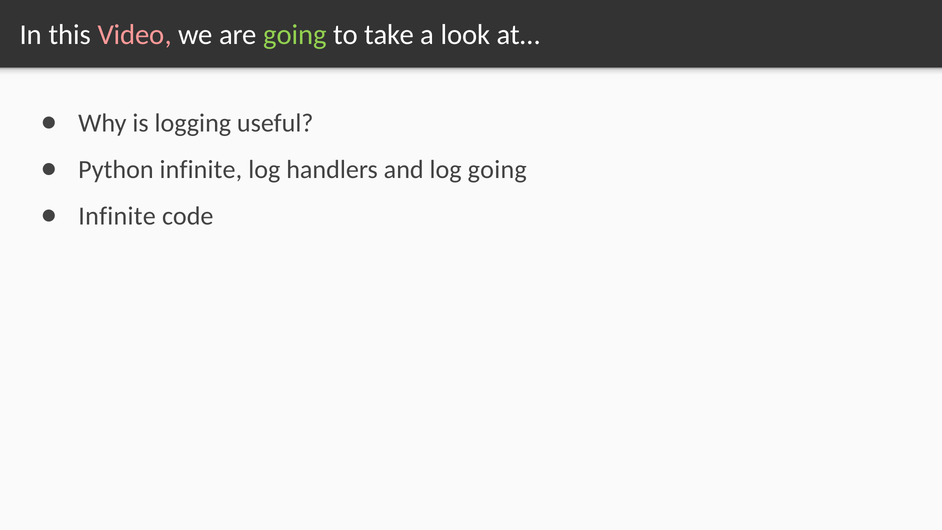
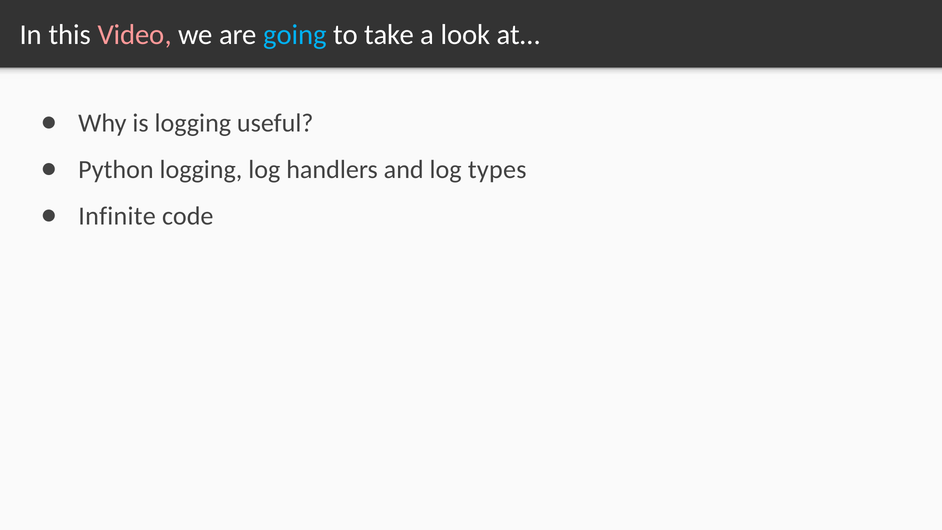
going colour: light green -> light blue (295, 35)
Python infinite: infinite -> logging (201, 170)
log going: going -> types (497, 170)
